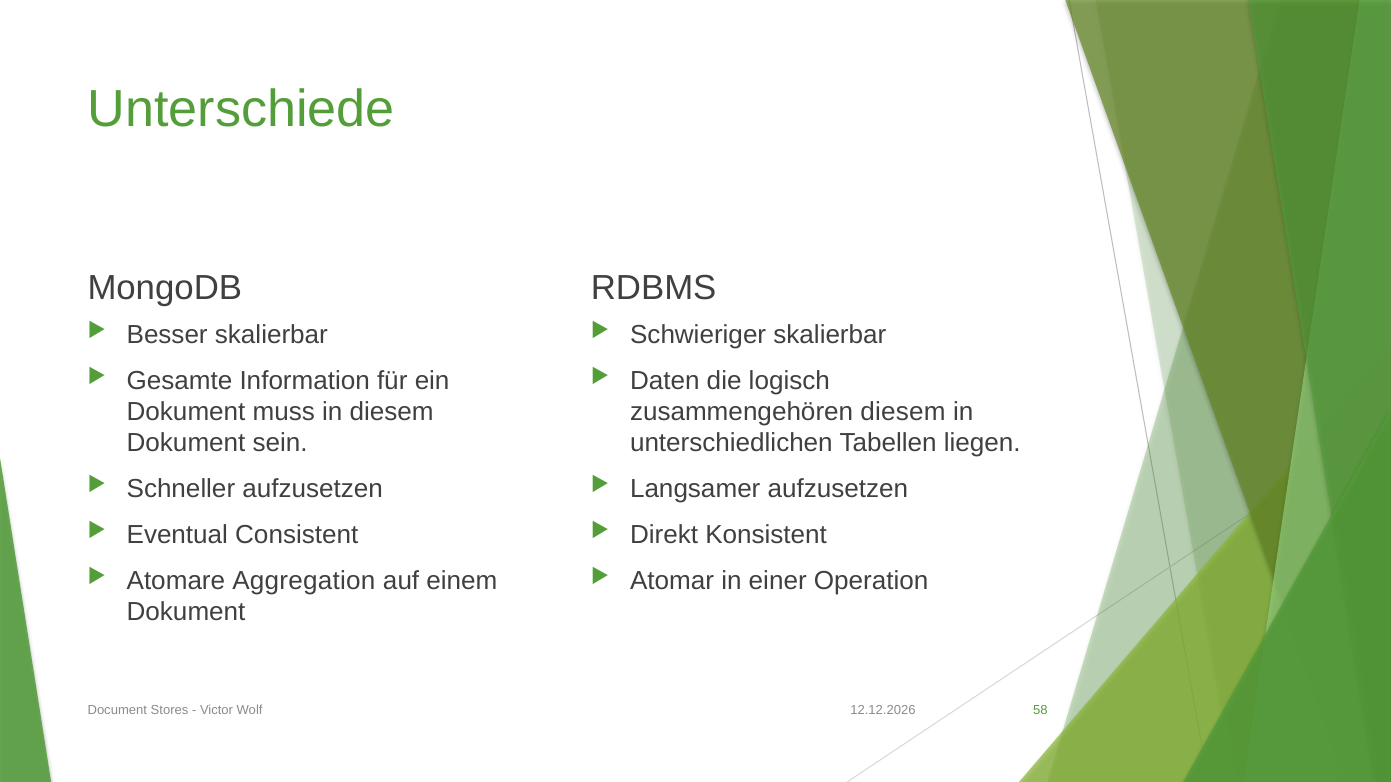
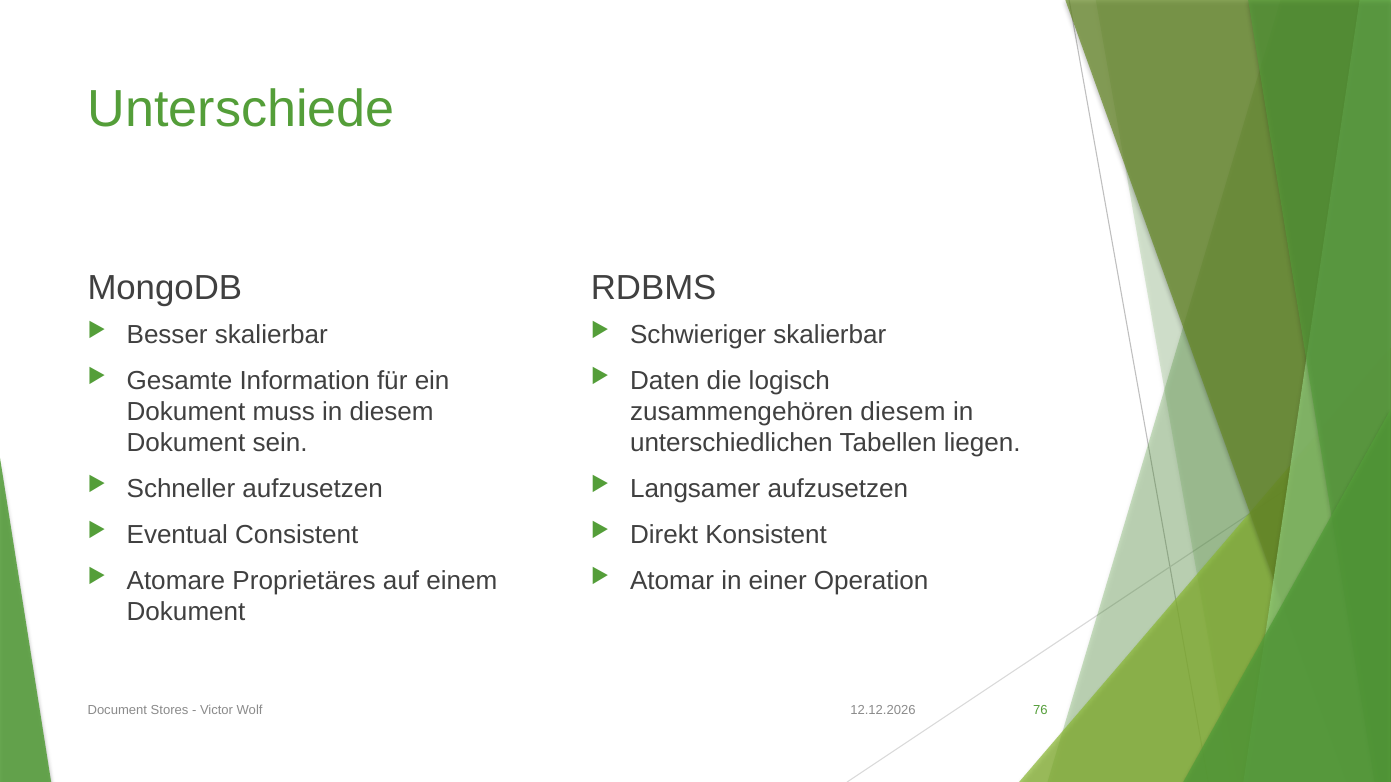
Aggregation: Aggregation -> Proprietäres (304, 581)
58: 58 -> 76 (1040, 711)
